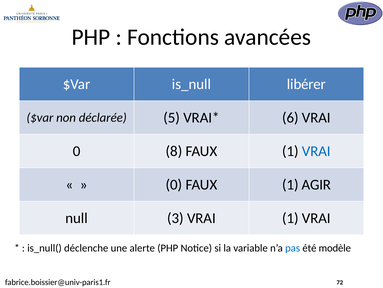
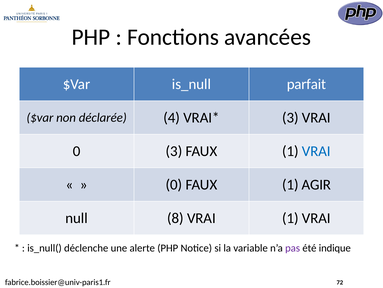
libérer: libérer -> parfait (306, 84)
5: 5 -> 4 (172, 117)
6: 6 -> 3 (290, 117)
0 8: 8 -> 3 (174, 151)
3: 3 -> 8 (175, 218)
pas colour: blue -> purple (293, 247)
modèle: modèle -> indique (335, 247)
